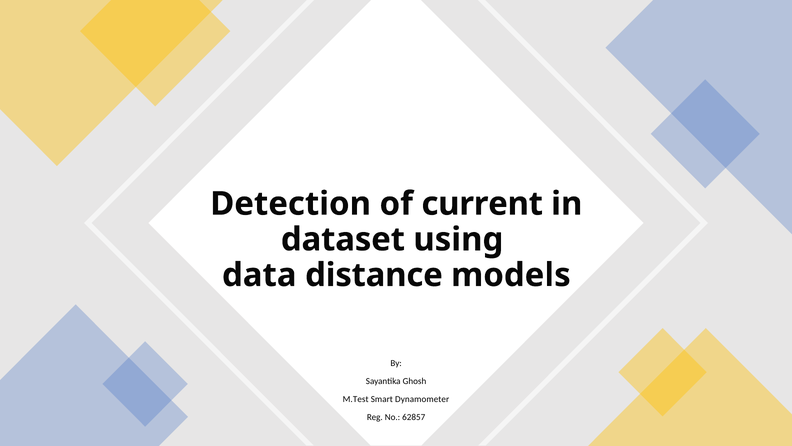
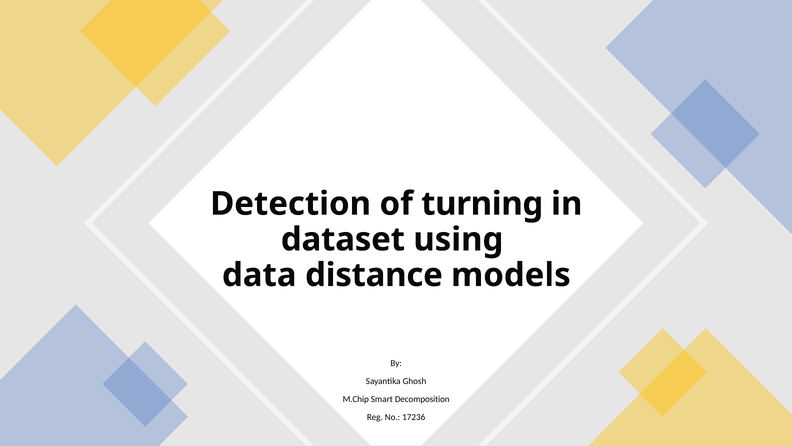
current: current -> turning (482, 204)
M.Test: M.Test -> M.Chip (356, 399)
Dynamometer: Dynamometer -> Decomposition (422, 399)
62857: 62857 -> 17236 (414, 417)
